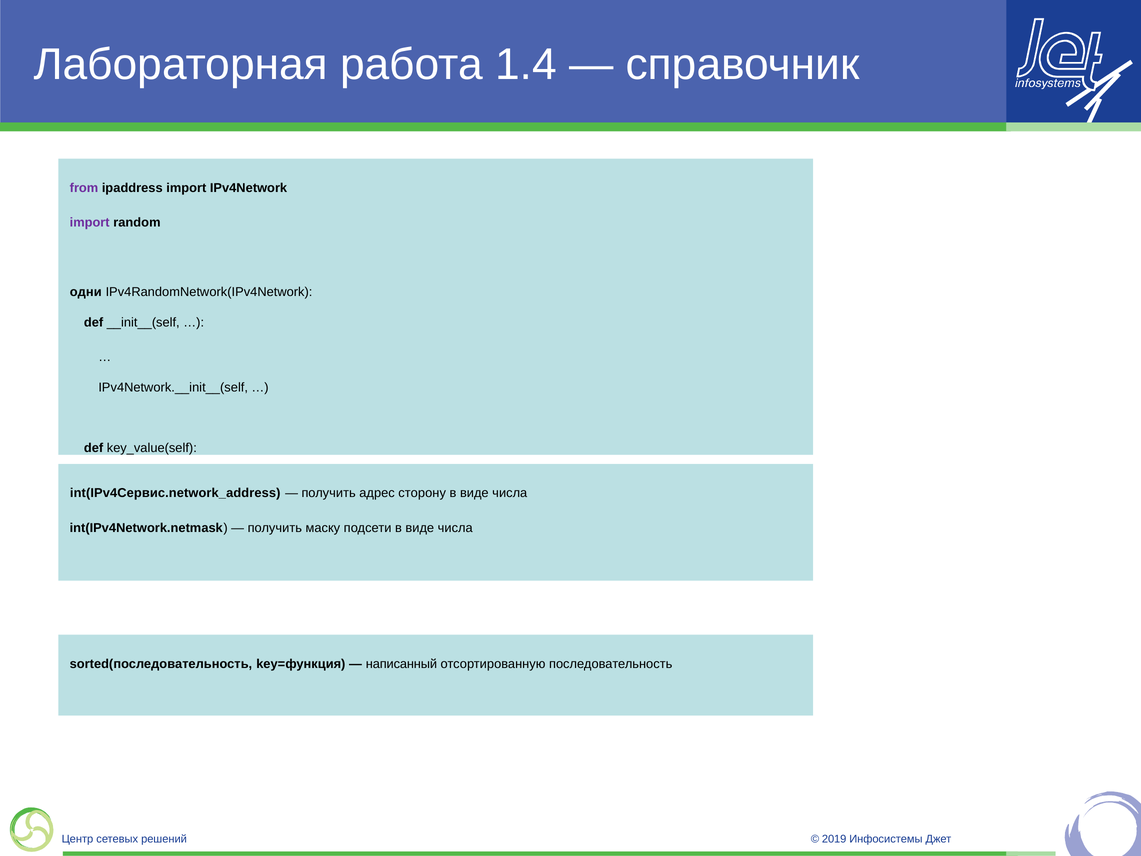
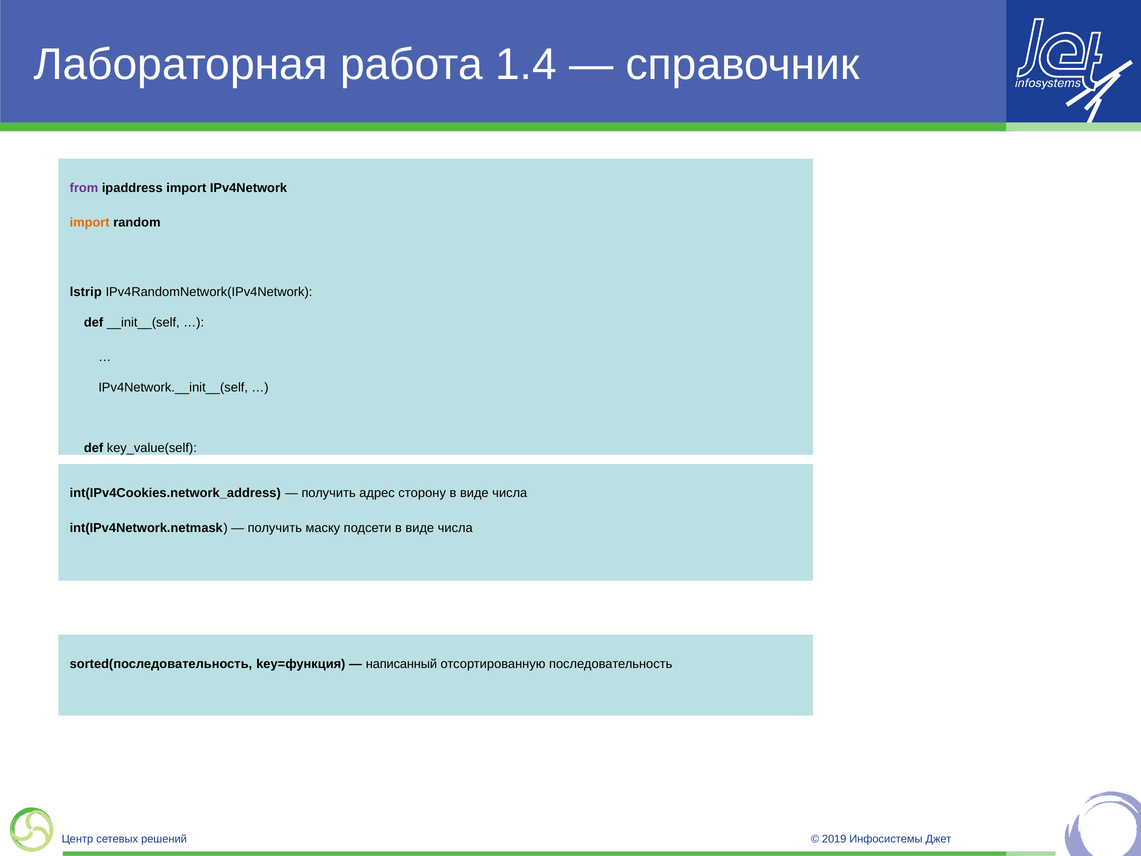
import colour: purple -> orange (90, 223)
одни: одни -> lstrip (86, 292)
int(IPv4Сервис.network_address: int(IPv4Сервис.network_address -> int(IPv4Cookies.network_address (175, 493)
